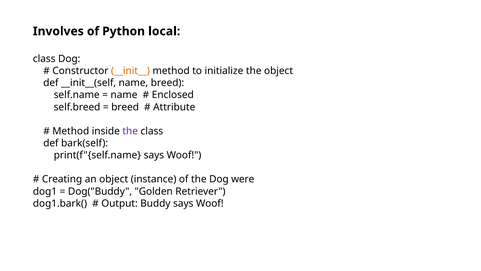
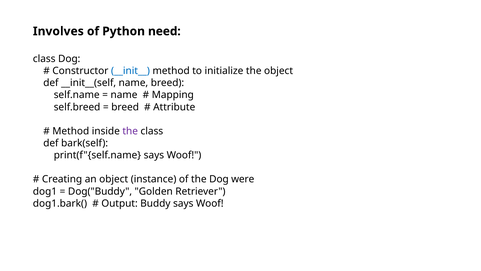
local: local -> need (164, 31)
__init__ colour: orange -> blue (130, 71)
Enclosed: Enclosed -> Mapping (173, 95)
